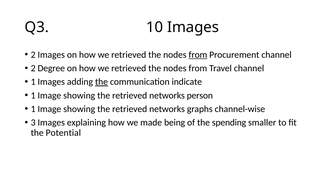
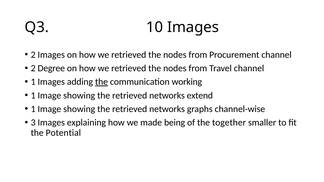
from underline: present -> none (198, 55)
indicate: indicate -> working (187, 82)
person: person -> extend (200, 96)
spending: spending -> together (229, 123)
